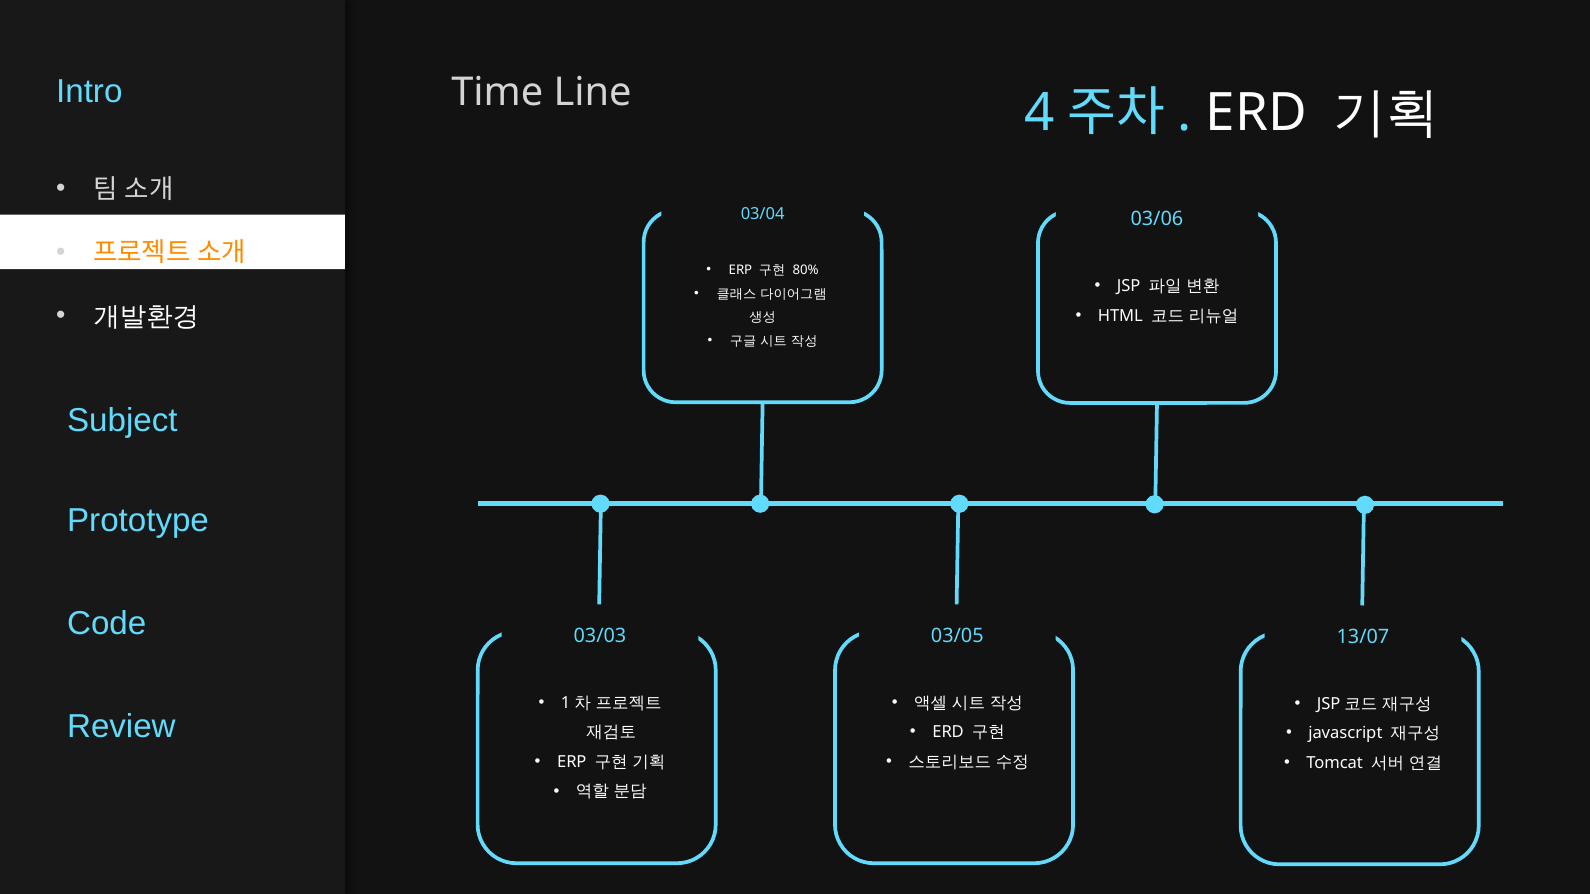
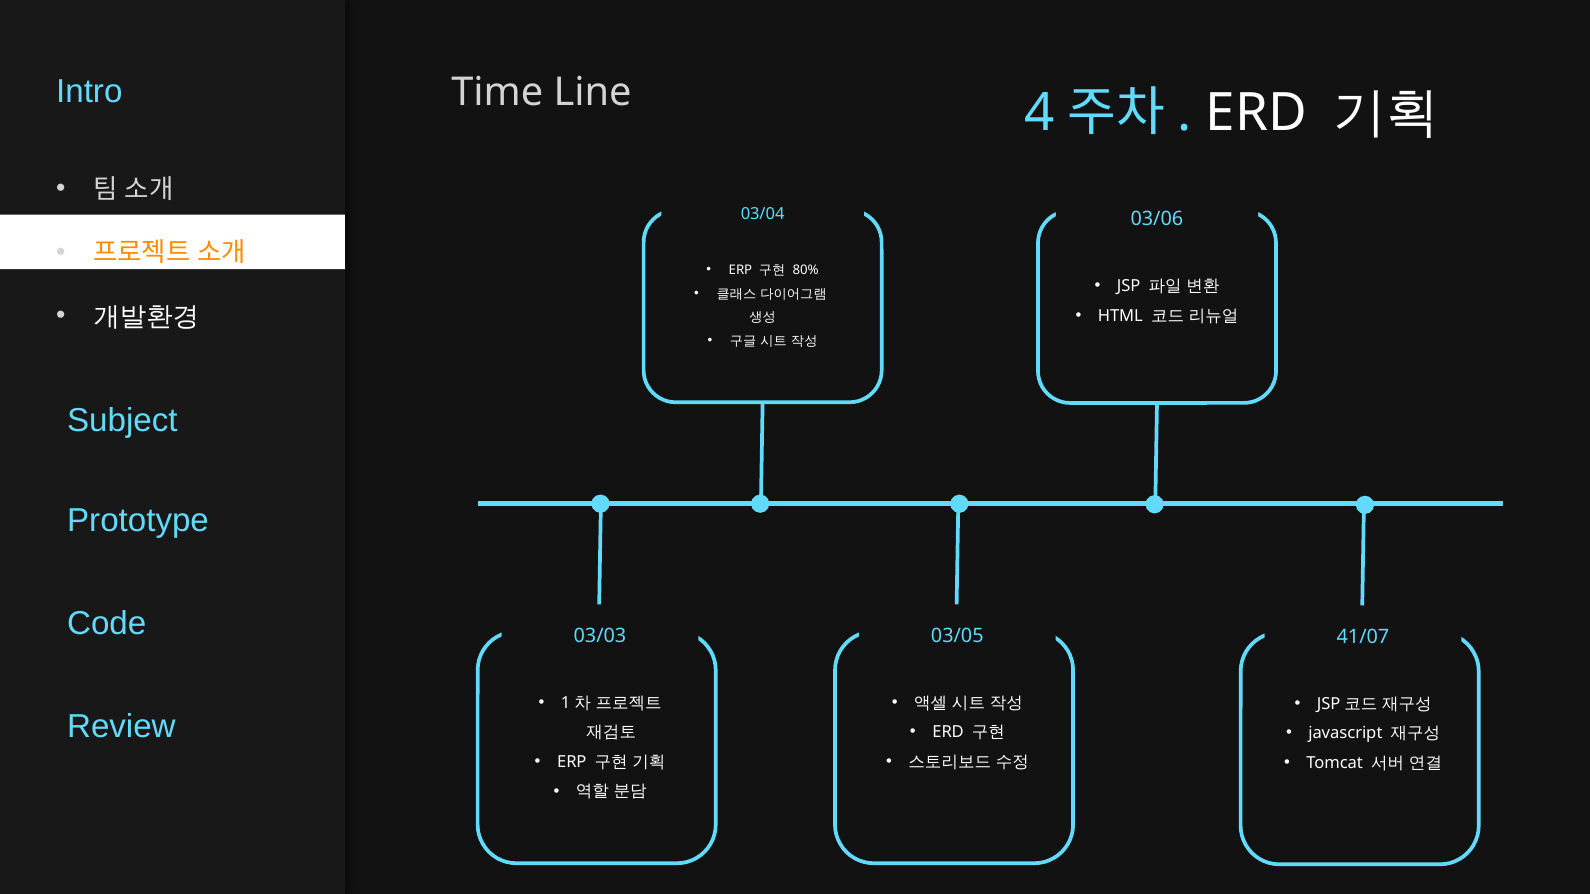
13/07: 13/07 -> 41/07 (1363, 637)
